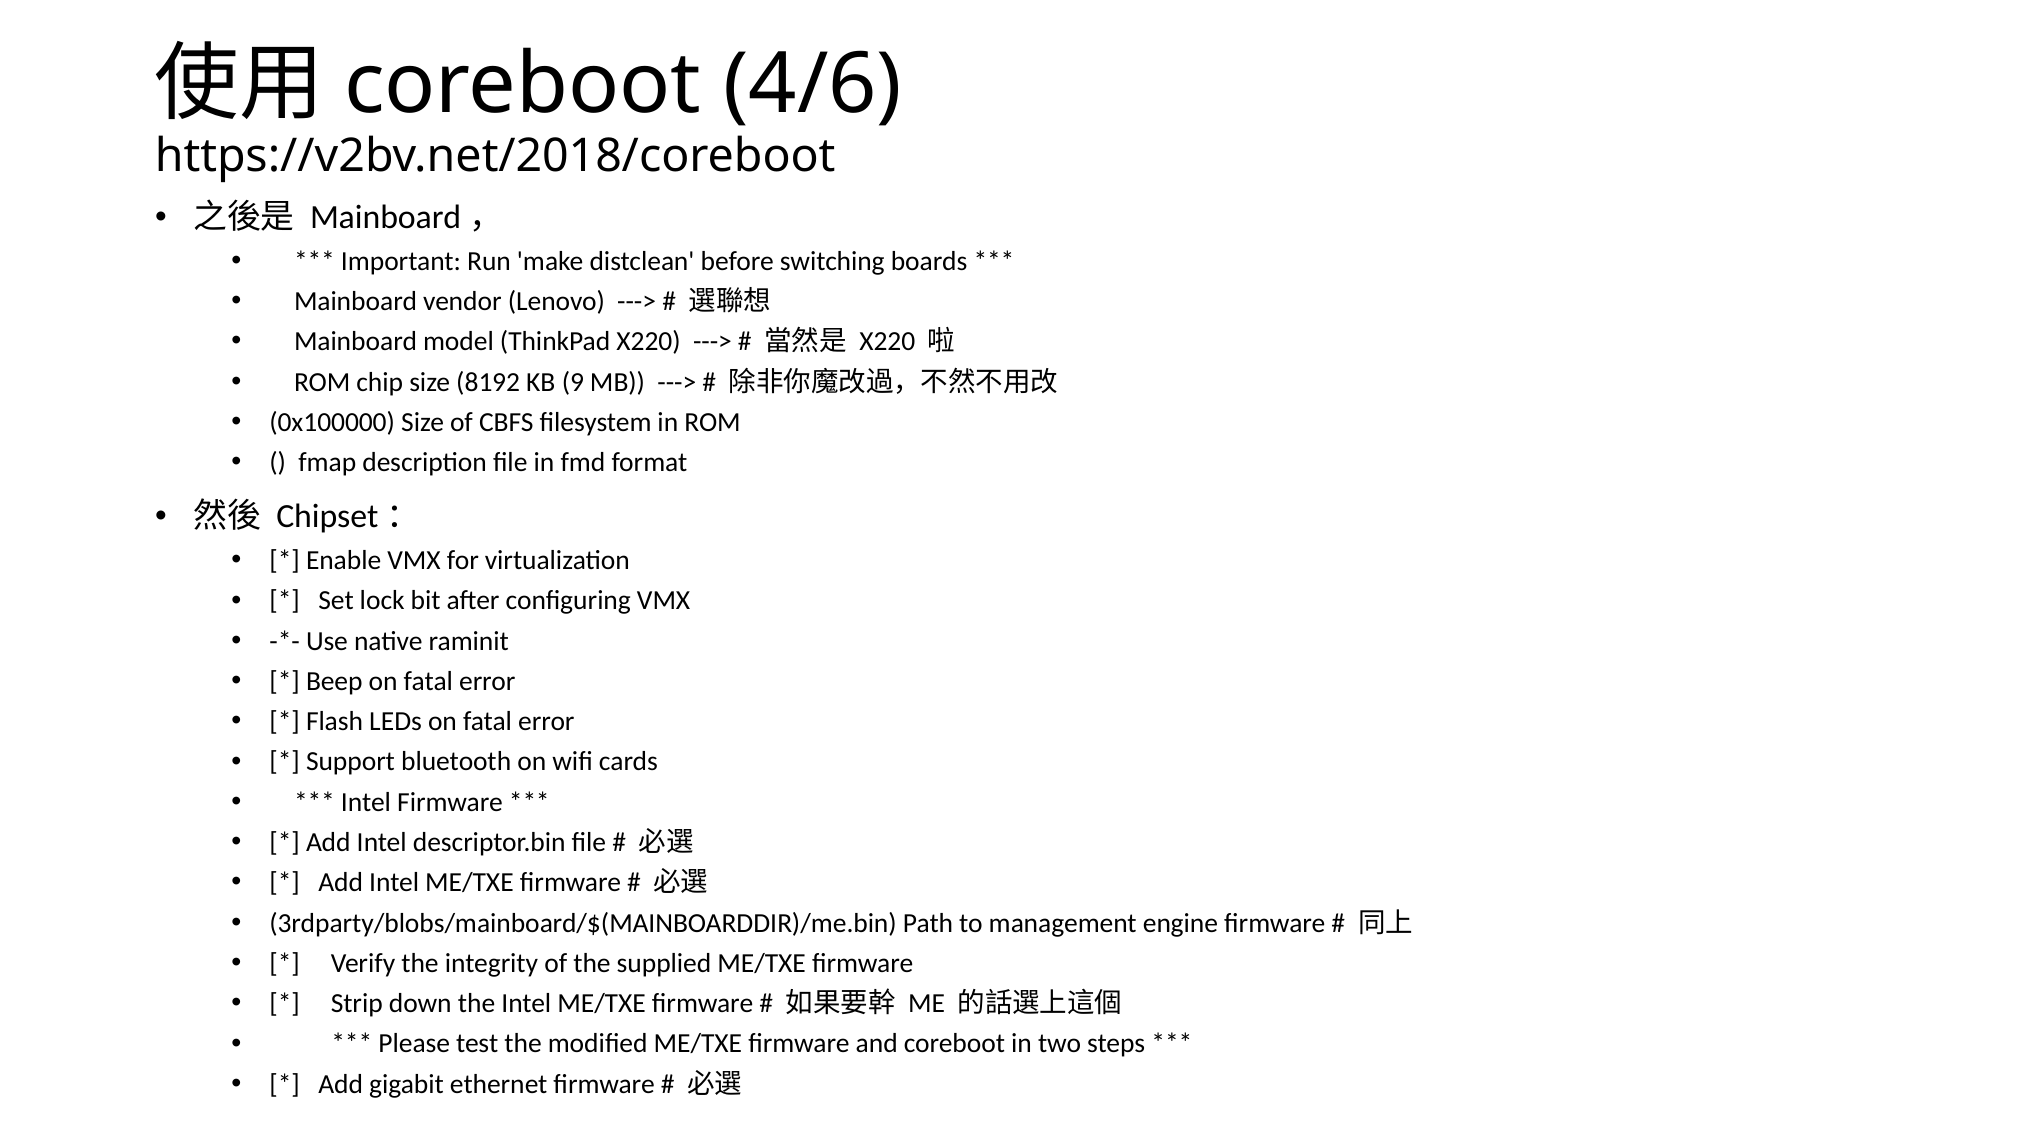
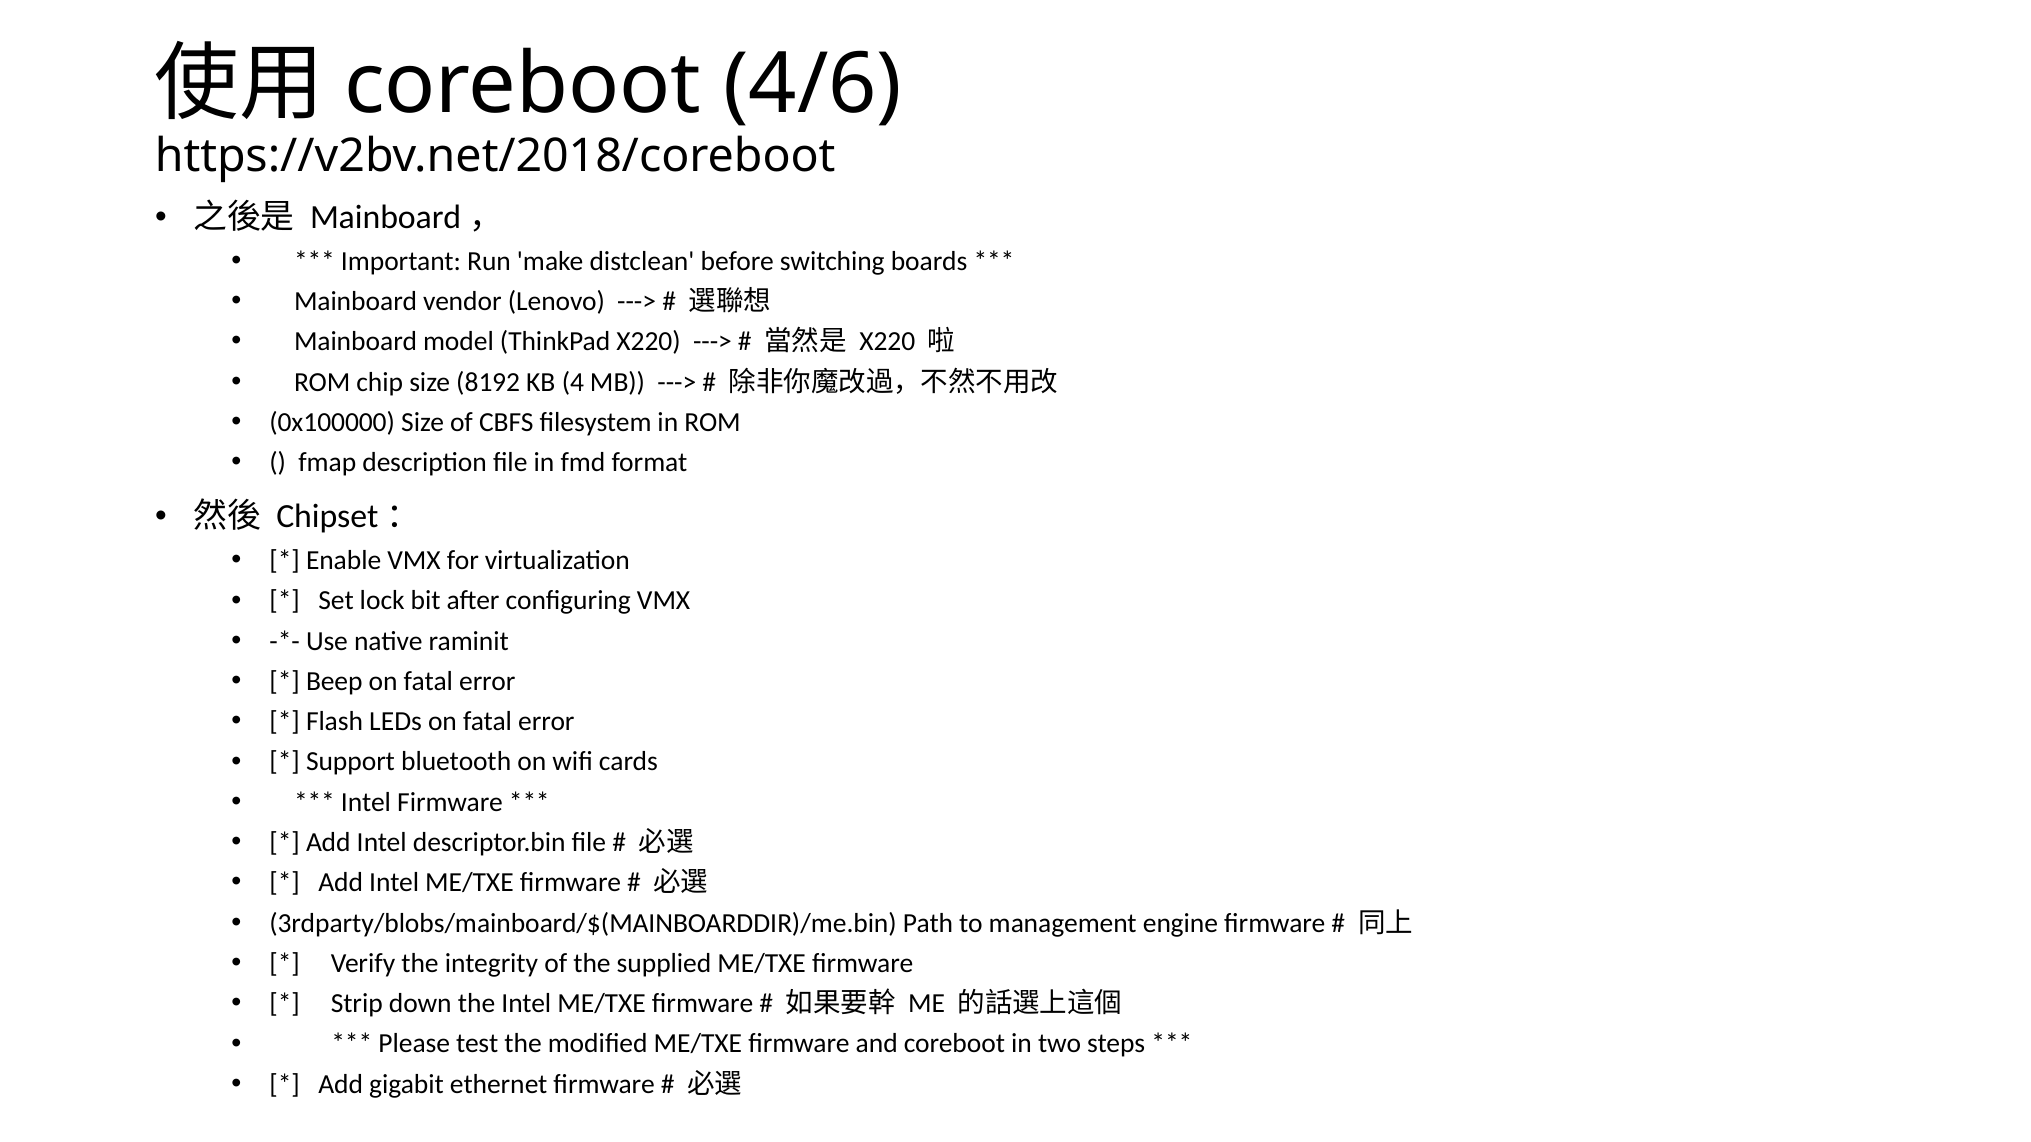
9: 9 -> 4 (573, 382)
